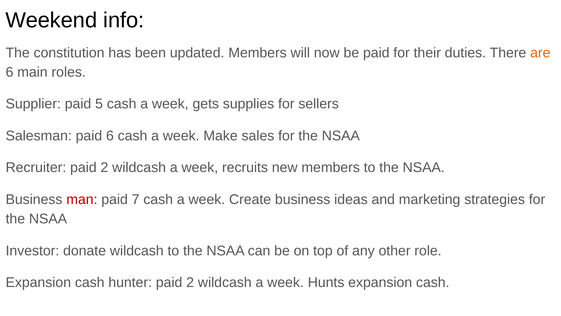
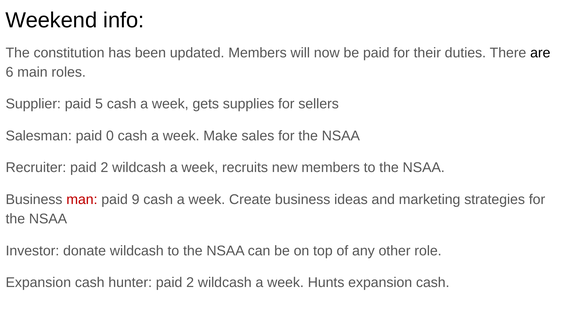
are colour: orange -> black (540, 53)
paid 6: 6 -> 0 (110, 136)
7: 7 -> 9 (136, 199)
